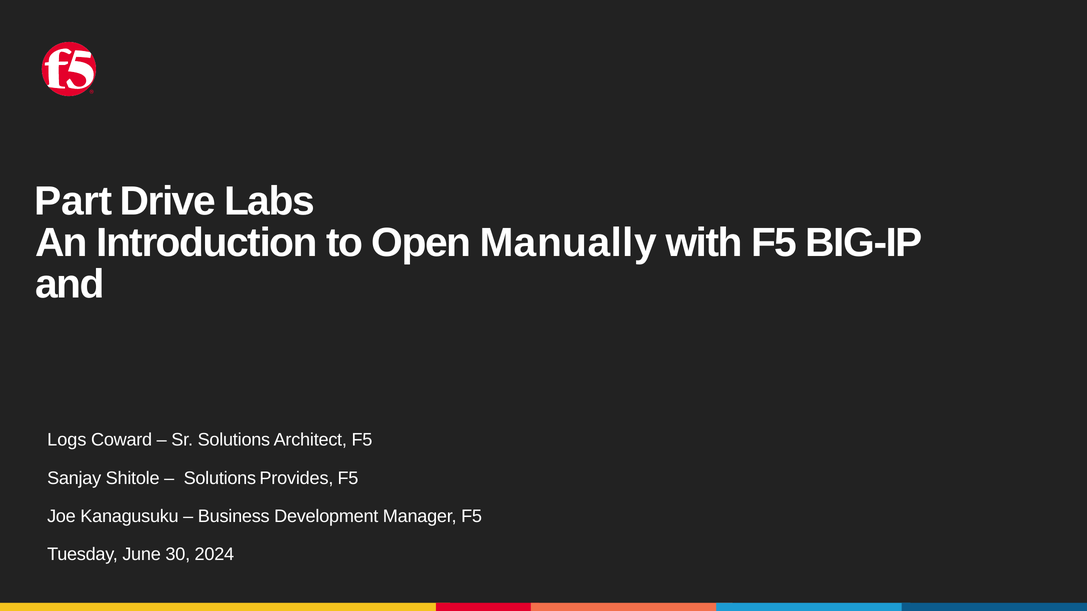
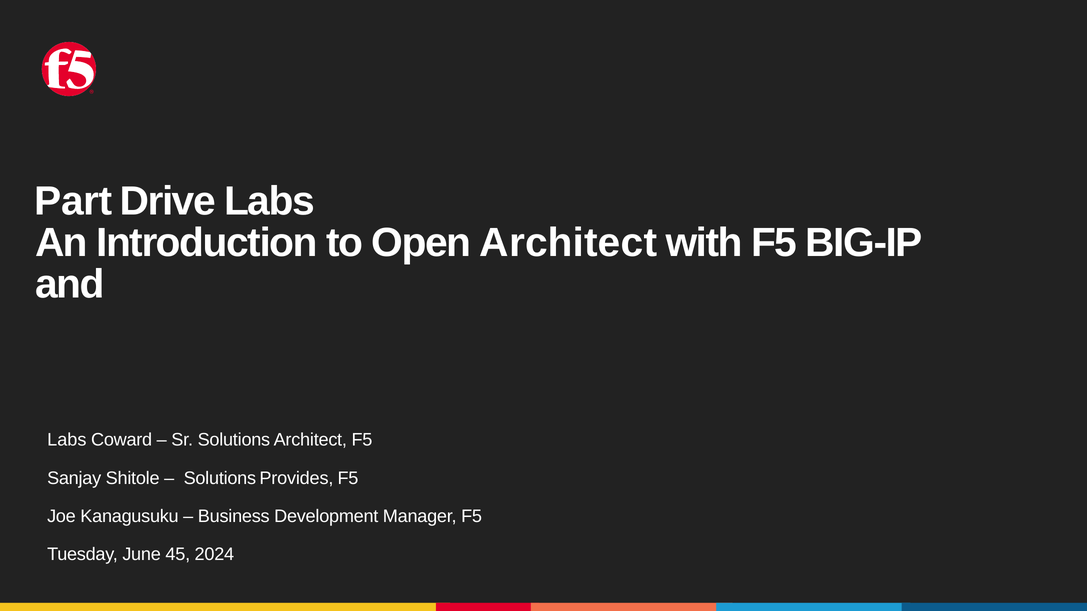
Open Manually: Manually -> Architect (568, 243)
Logs: Logs -> Labs (67, 440)
30: 30 -> 45 (178, 555)
